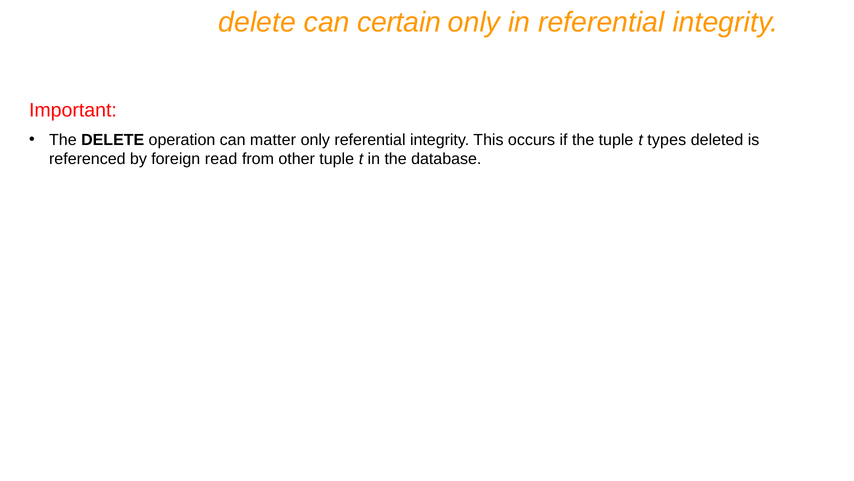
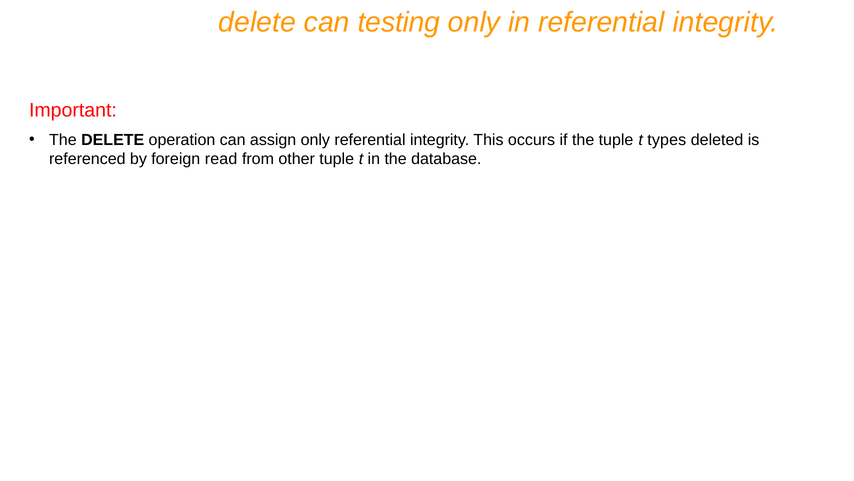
certain: certain -> testing (399, 22)
matter: matter -> assign (273, 140)
